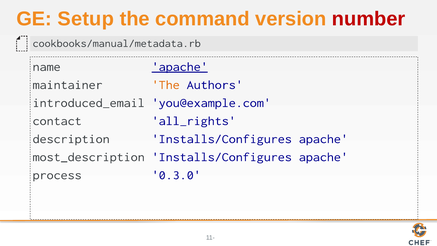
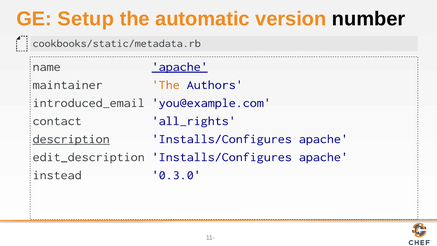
command: command -> automatic (202, 19)
number colour: red -> black (369, 19)
cookbooks/manual/metadata.rb: cookbooks/manual/metadata.rb -> cookbooks/static/metadata.rb (117, 43)
description underline: none -> present (71, 139)
most_description: most_description -> edit_description (89, 157)
process: process -> instead (57, 175)
